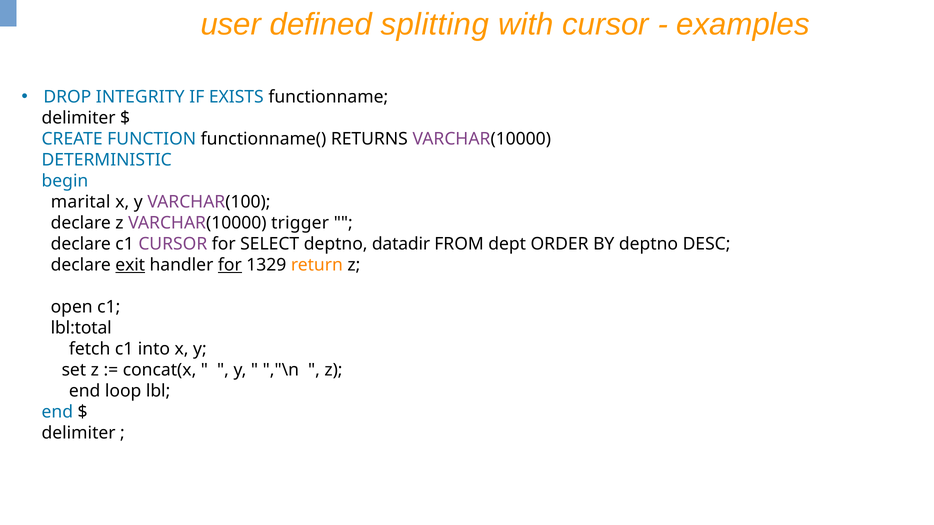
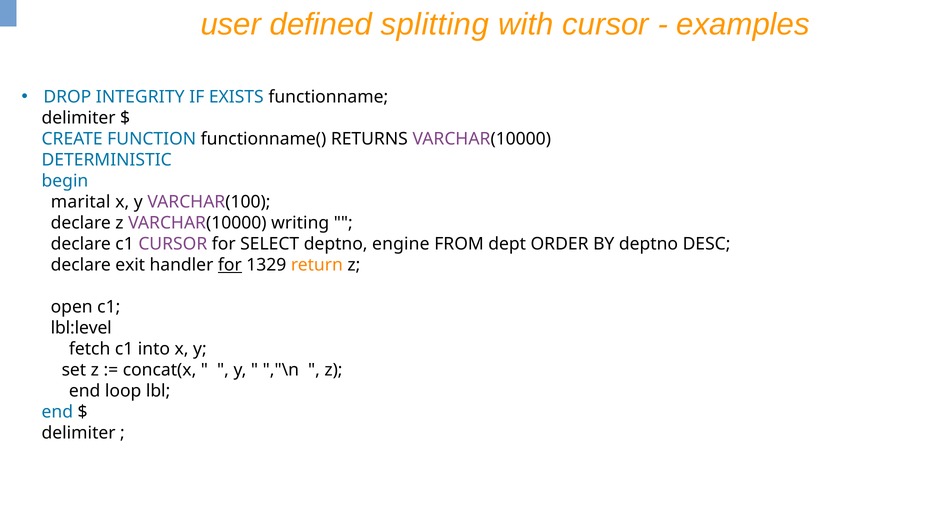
trigger: trigger -> writing (300, 223)
datadir: datadir -> engine (401, 244)
exit underline: present -> none (130, 265)
lbl:total: lbl:total -> lbl:level (81, 328)
